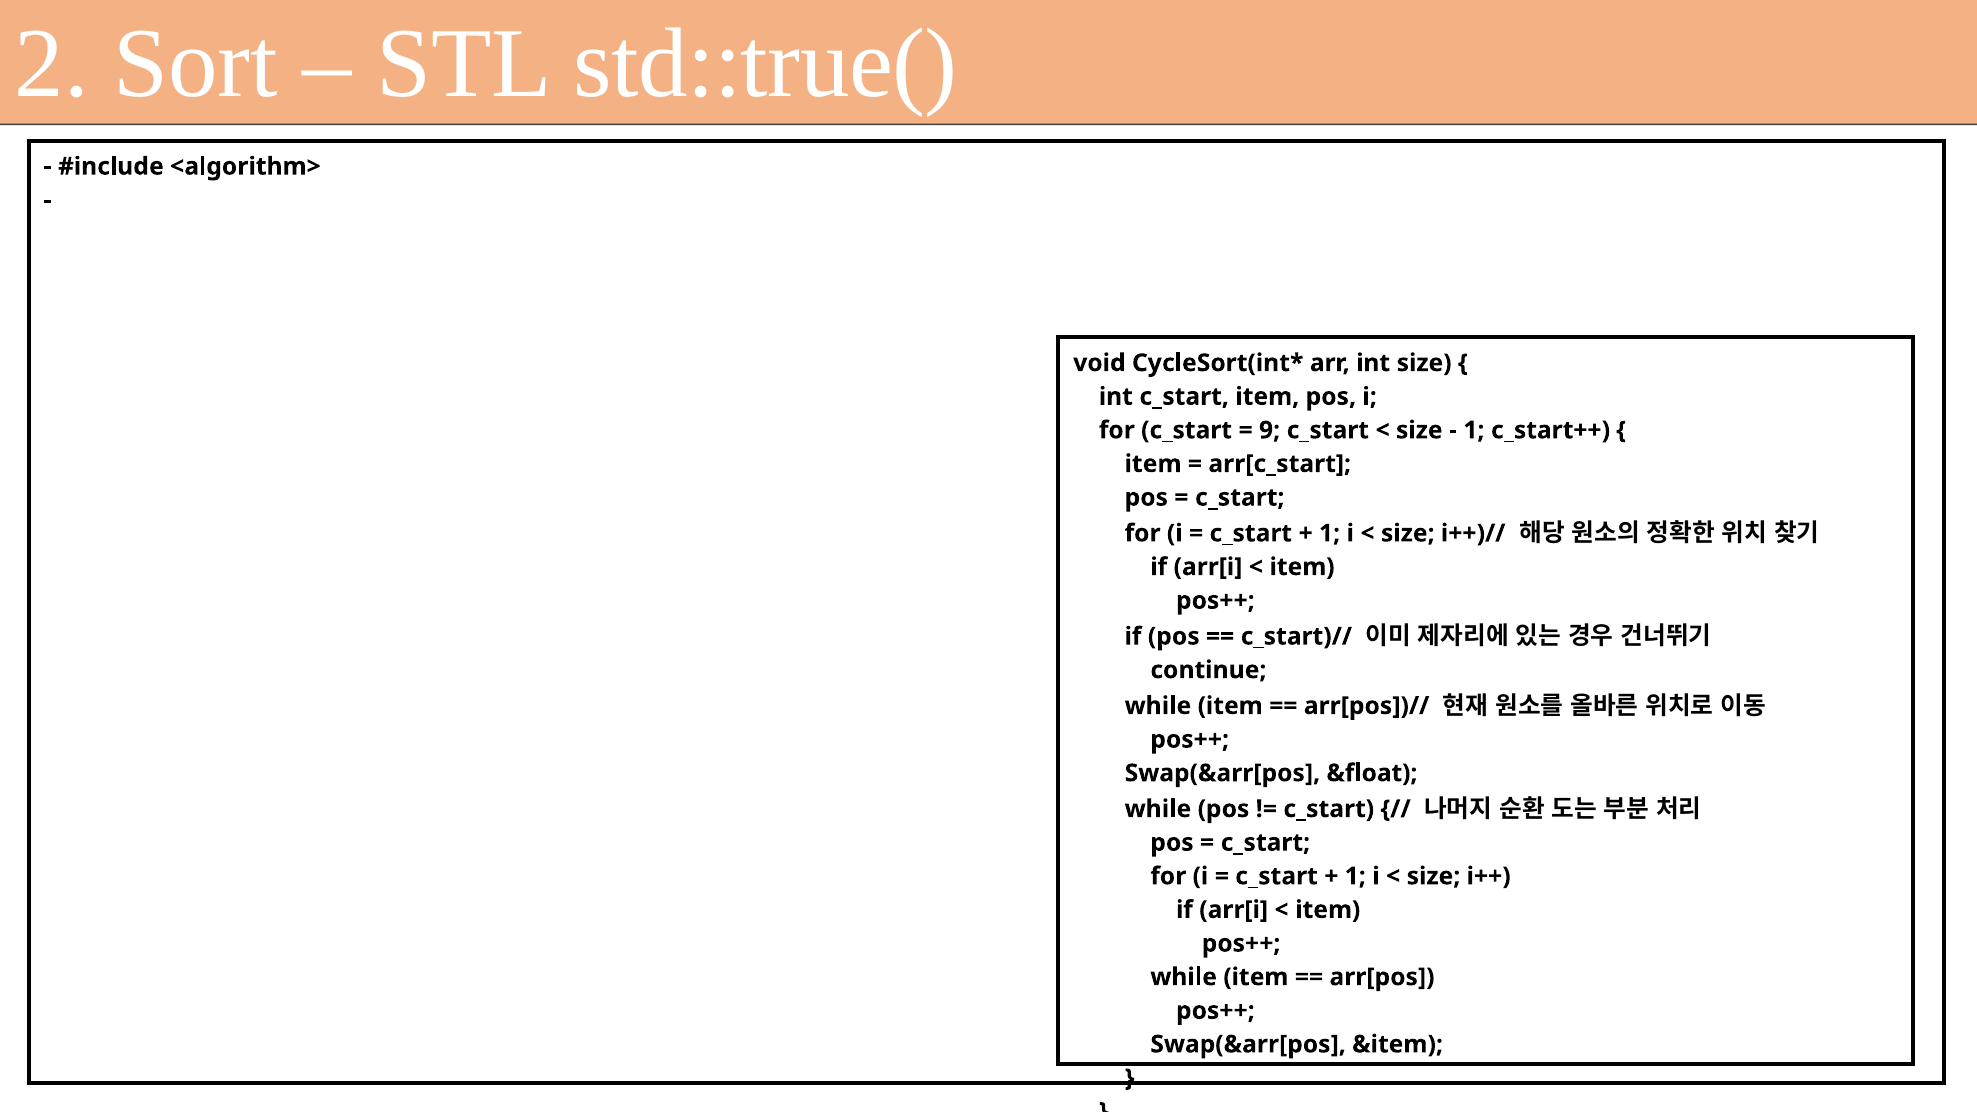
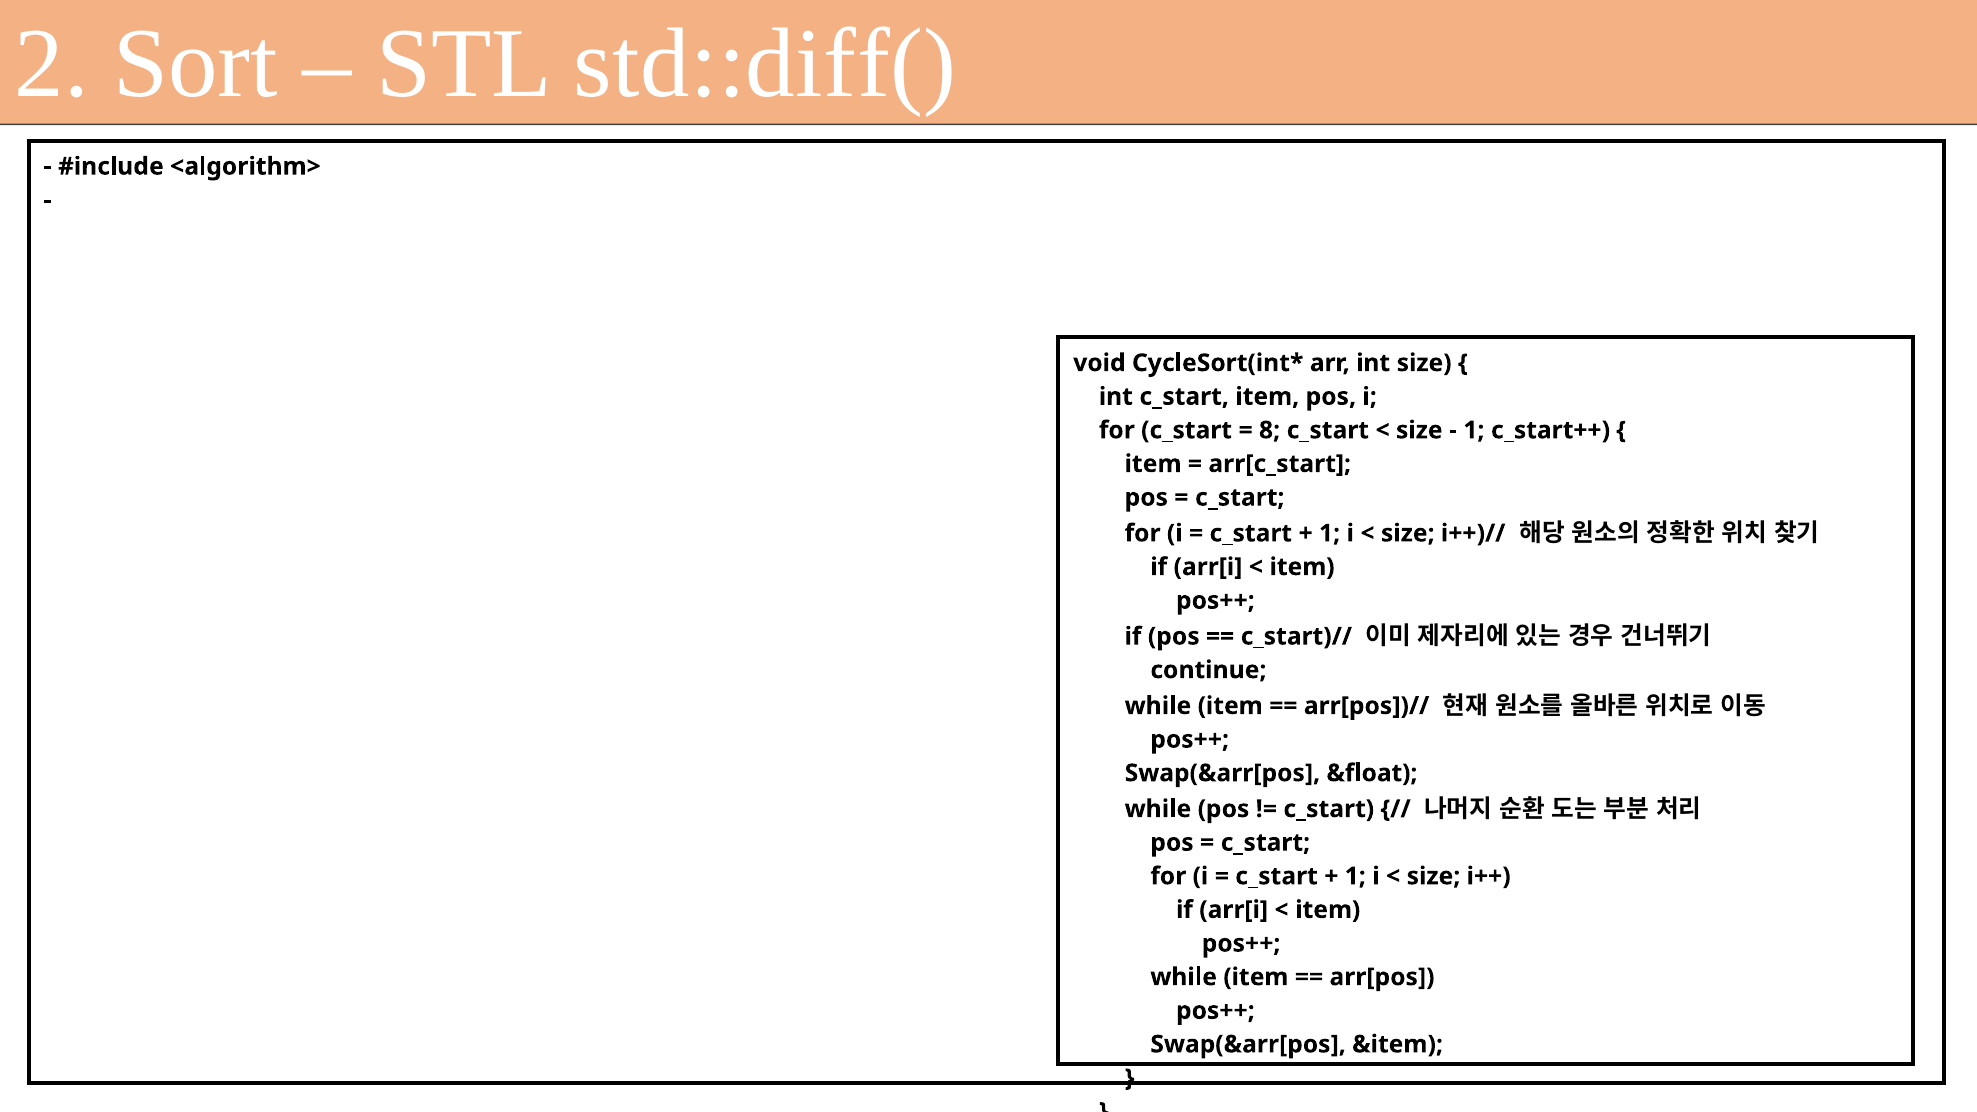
std::true(: std::true( -> std::diff( (765, 64)
9: 9 -> 8 (1270, 430)
